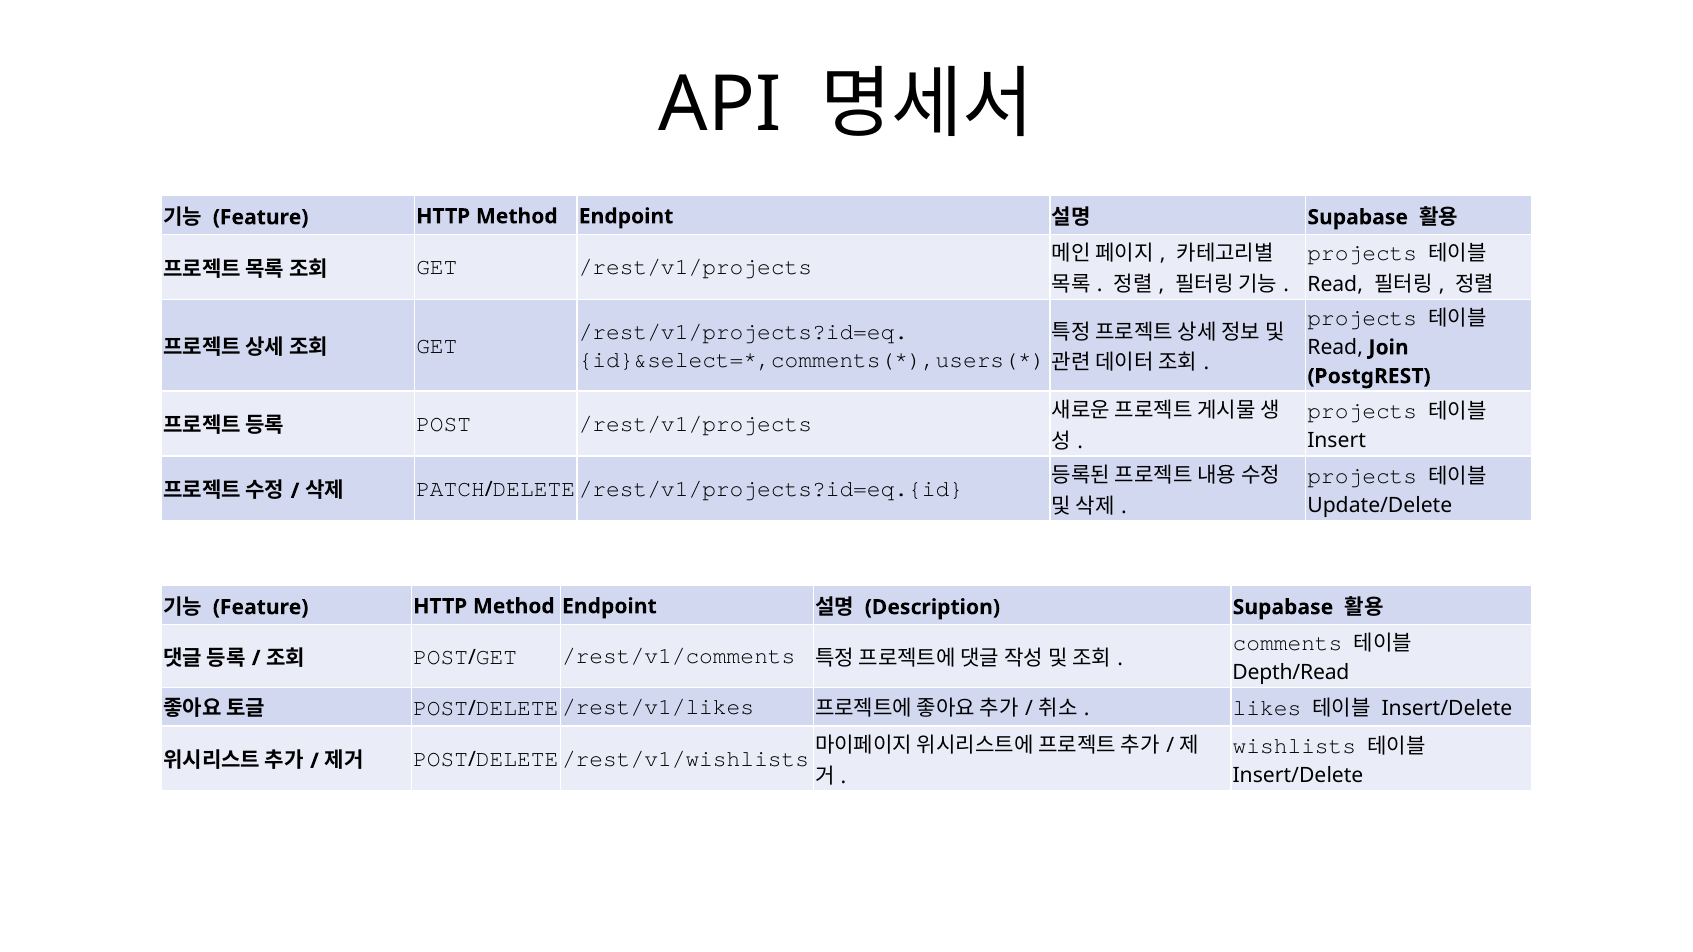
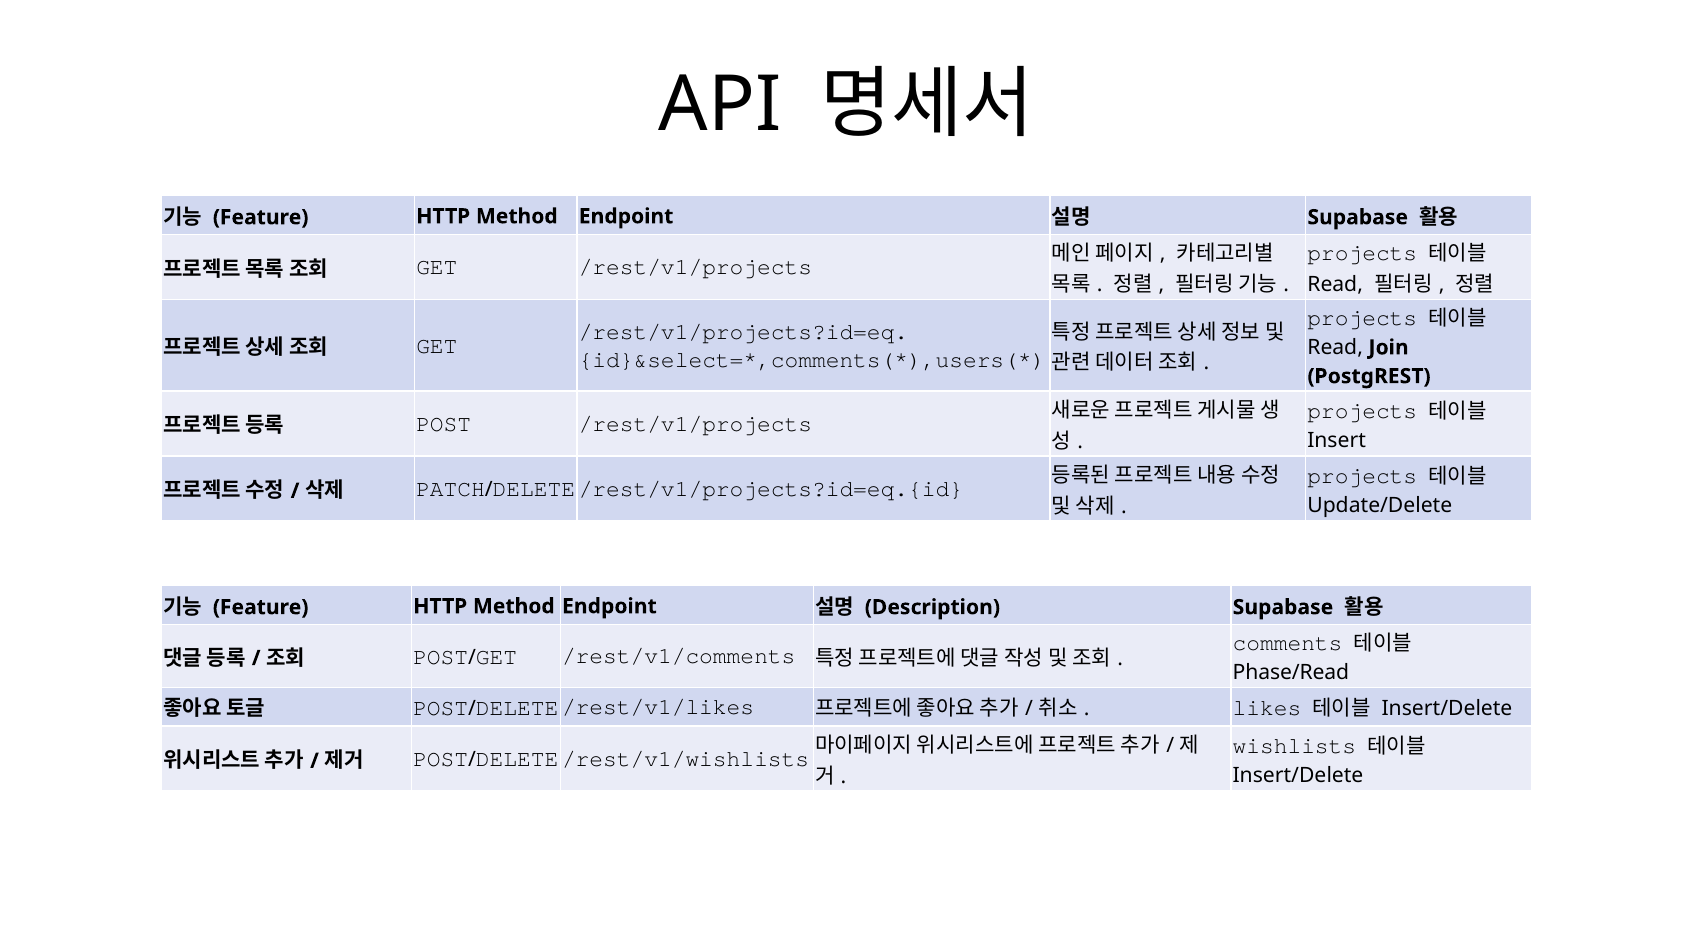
Depth/Read: Depth/Read -> Phase/Read (1291, 673)
